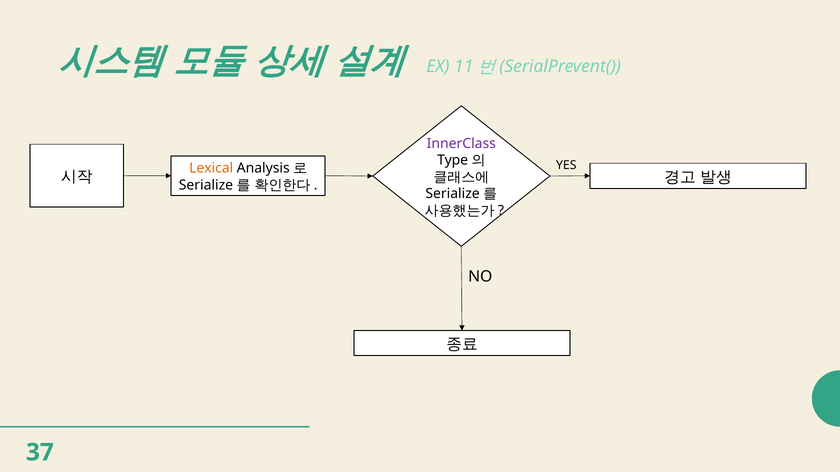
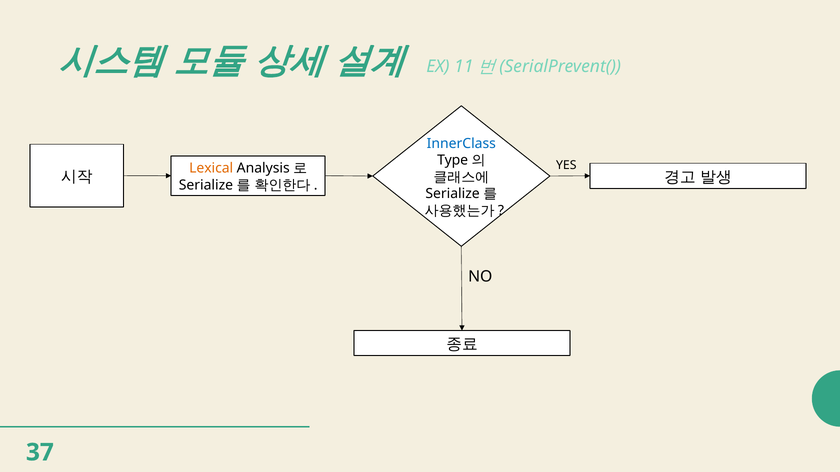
InnerClass colour: purple -> blue (461, 144)
